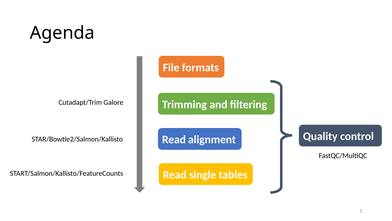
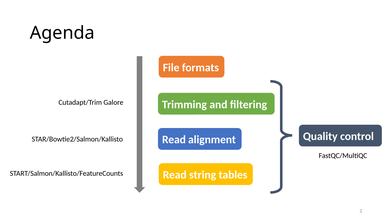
single: single -> string (203, 174)
